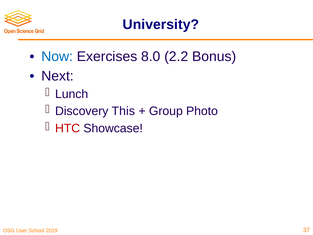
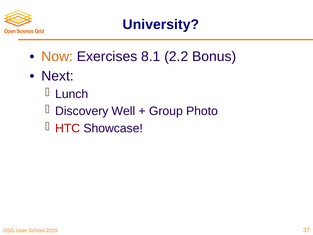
Now colour: blue -> orange (57, 57)
8.0: 8.0 -> 8.1 (151, 57)
This: This -> Well (123, 111)
